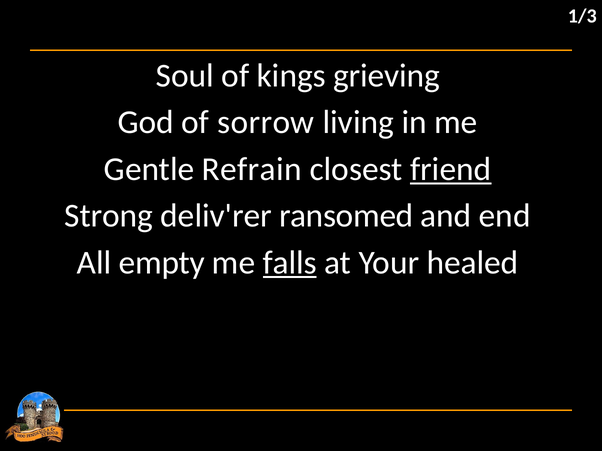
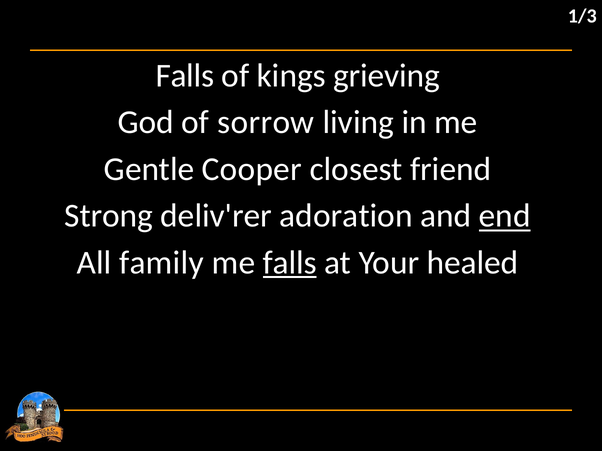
Soul: Soul -> Falls (185, 76)
Refrain: Refrain -> Cooper (252, 169)
friend underline: present -> none (451, 169)
ransomed: ransomed -> adoration (346, 216)
end underline: none -> present (505, 216)
empty: empty -> family (162, 263)
